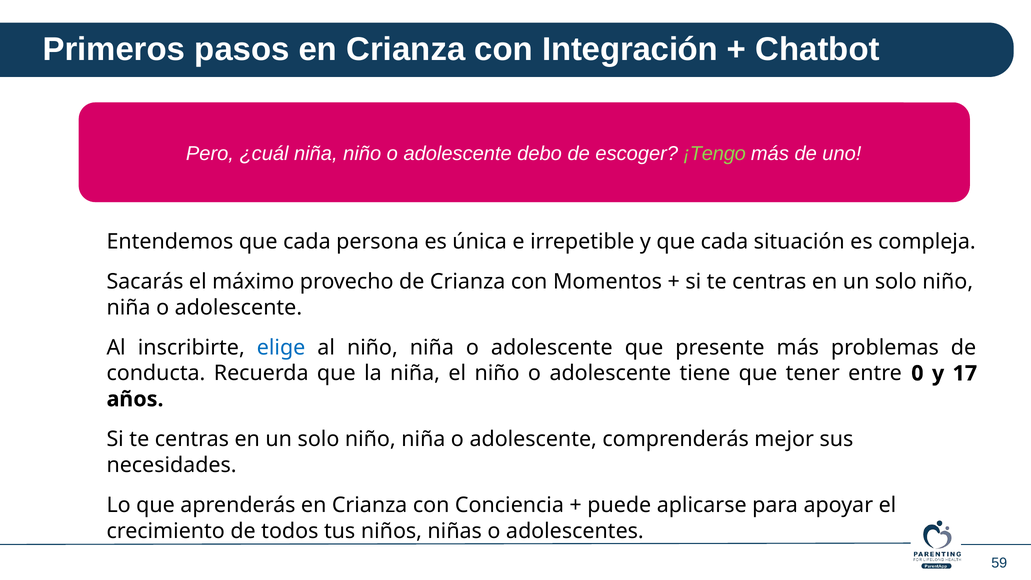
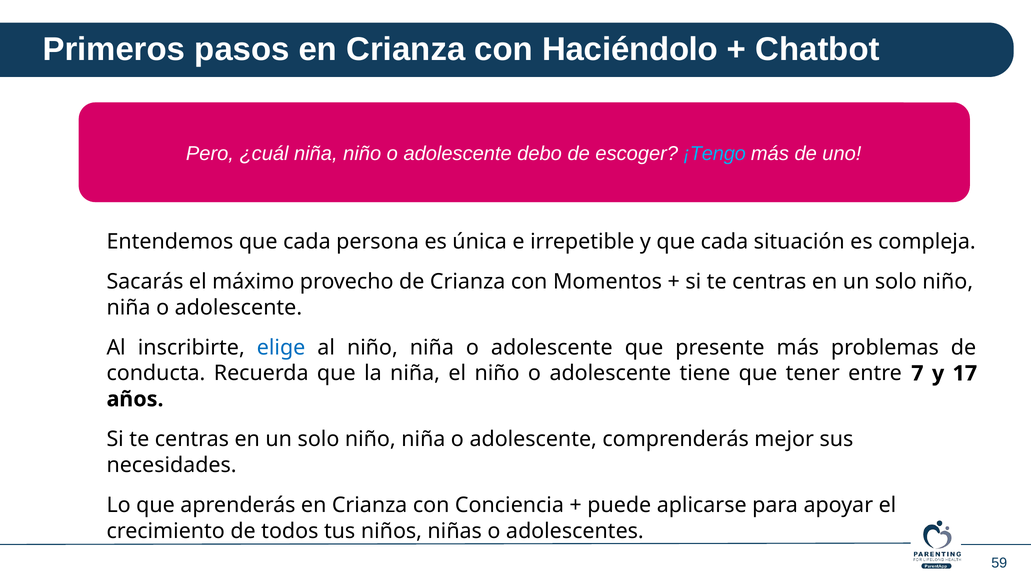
Integración: Integración -> Haciéndolo (630, 49)
¡Tengo colour: light green -> light blue (715, 154)
0: 0 -> 7 (917, 373)
